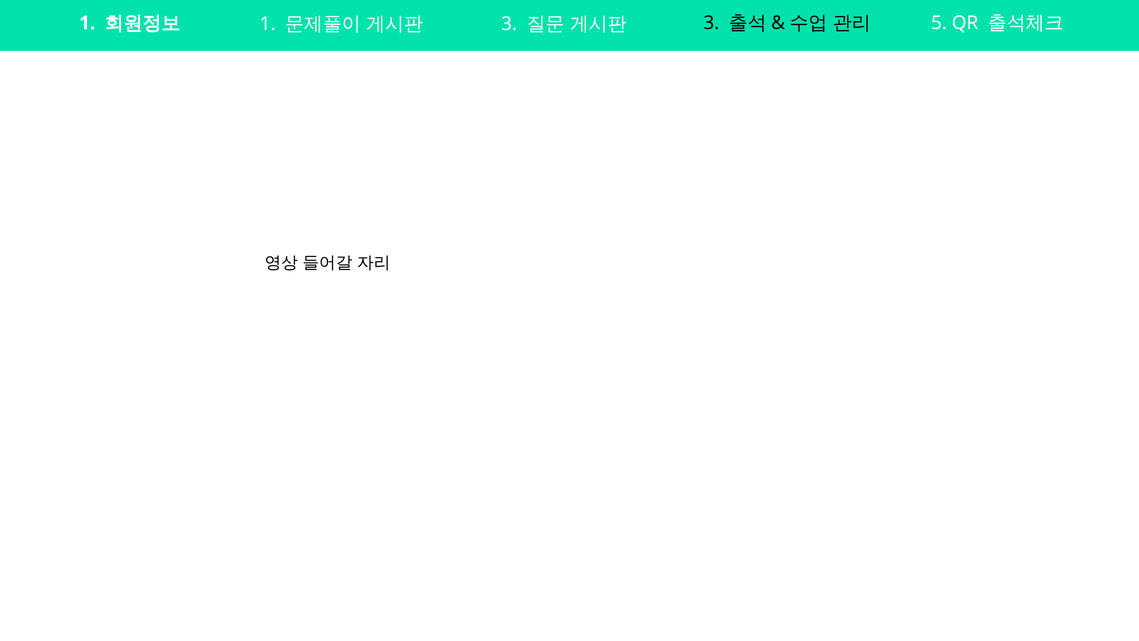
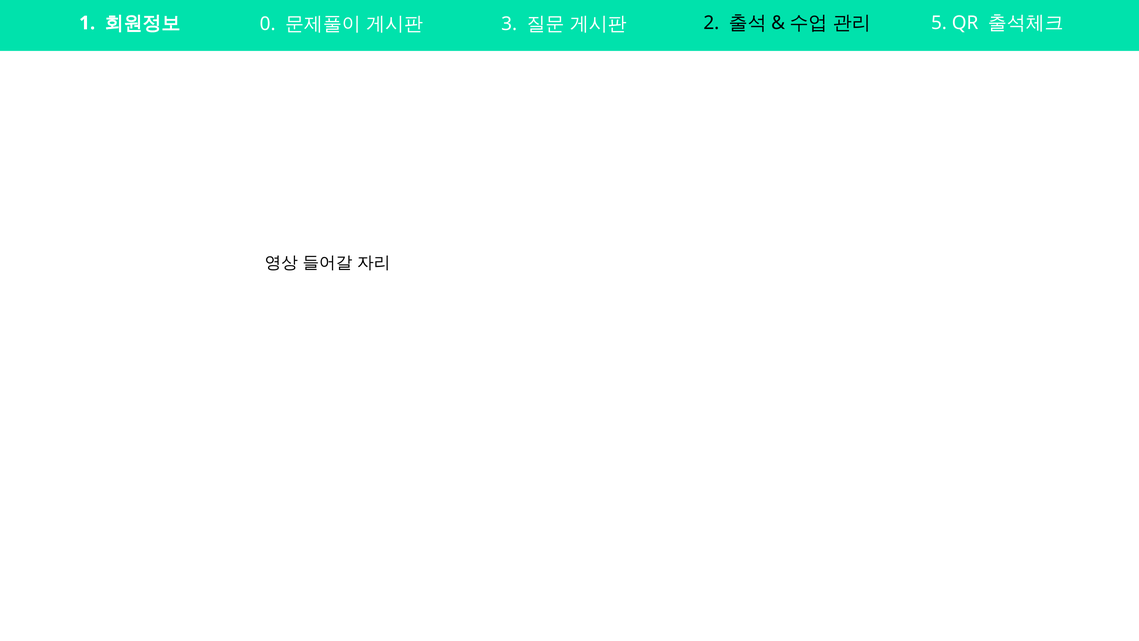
1: 1 -> 0 (268, 24)
3: 3 -> 2 (711, 23)
